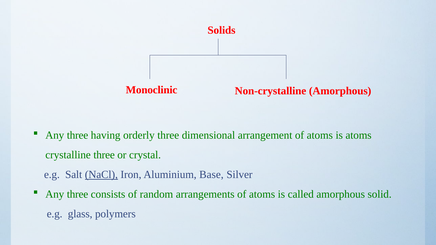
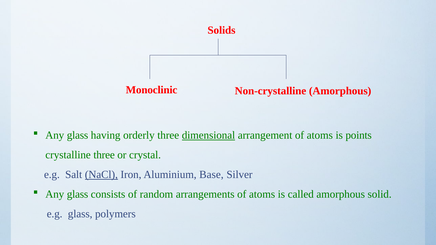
three: three -> glass (78, 136)
dimensional underline: none -> present (208, 136)
is atoms: atoms -> points (359, 136)
three: three -> glass (78, 194)
